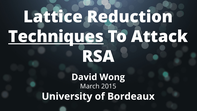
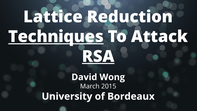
RSA underline: none -> present (98, 56)
